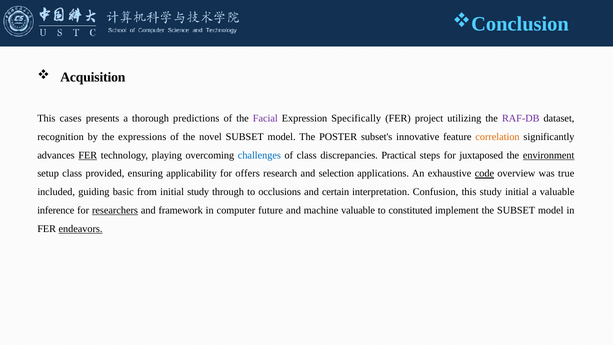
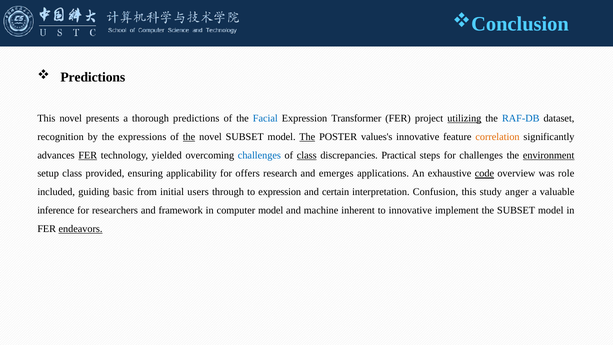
Acquisition: Acquisition -> Predictions (93, 77)
This cases: cases -> novel (71, 118)
Facial colour: purple -> blue (265, 118)
Specifically: Specifically -> Transformer (356, 118)
utilizing underline: none -> present (464, 118)
RAF-DB colour: purple -> blue (521, 118)
the underline: none -> present (189, 137)
The underline: none -> present (307, 137)
subset's: subset's -> values's (377, 137)
playing: playing -> yielded (167, 155)
class underline: none -> present (307, 155)
for juxtaposed: juxtaposed -> challenges (481, 155)
selection: selection -> emerges (336, 174)
true: true -> role (566, 174)
initial study: study -> users (198, 192)
to occlusions: occlusions -> expression (280, 192)
study initial: initial -> anger (517, 192)
researchers underline: present -> none (115, 210)
computer future: future -> model (271, 210)
machine valuable: valuable -> inherent (358, 210)
to constituted: constituted -> innovative (410, 210)
